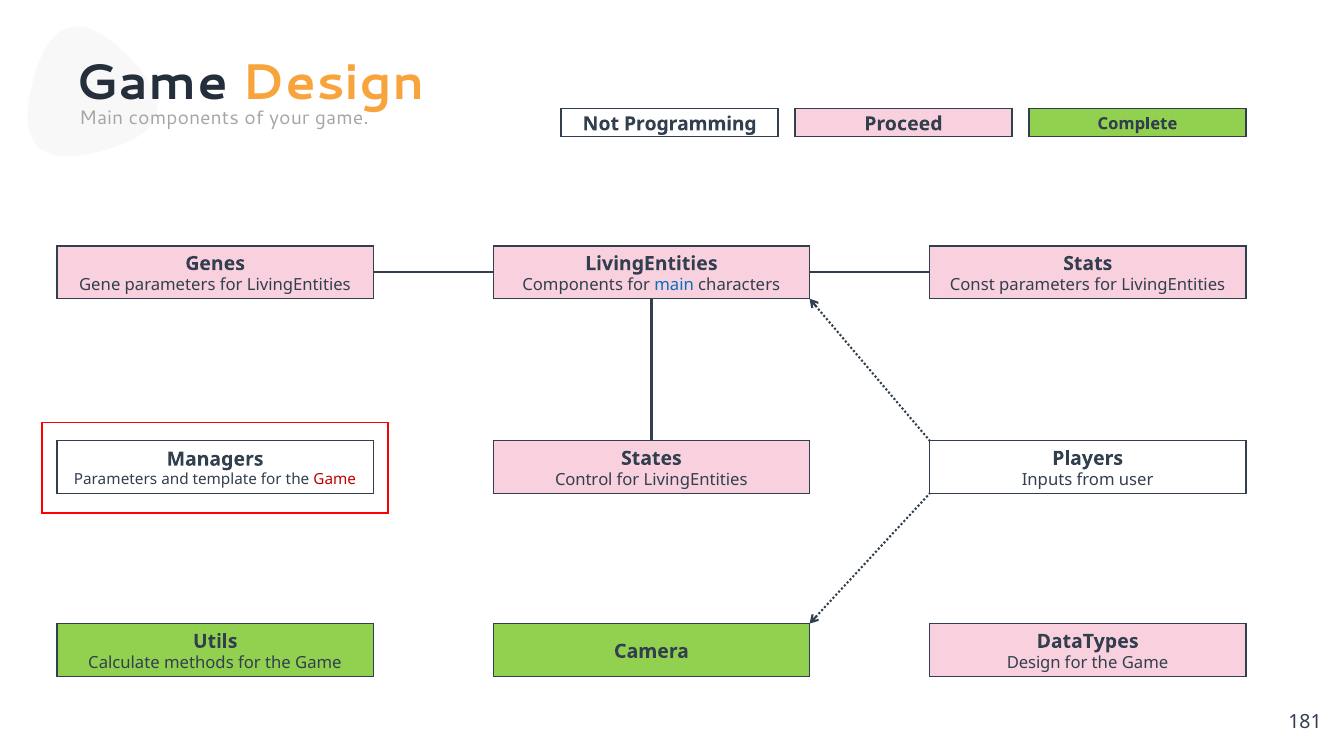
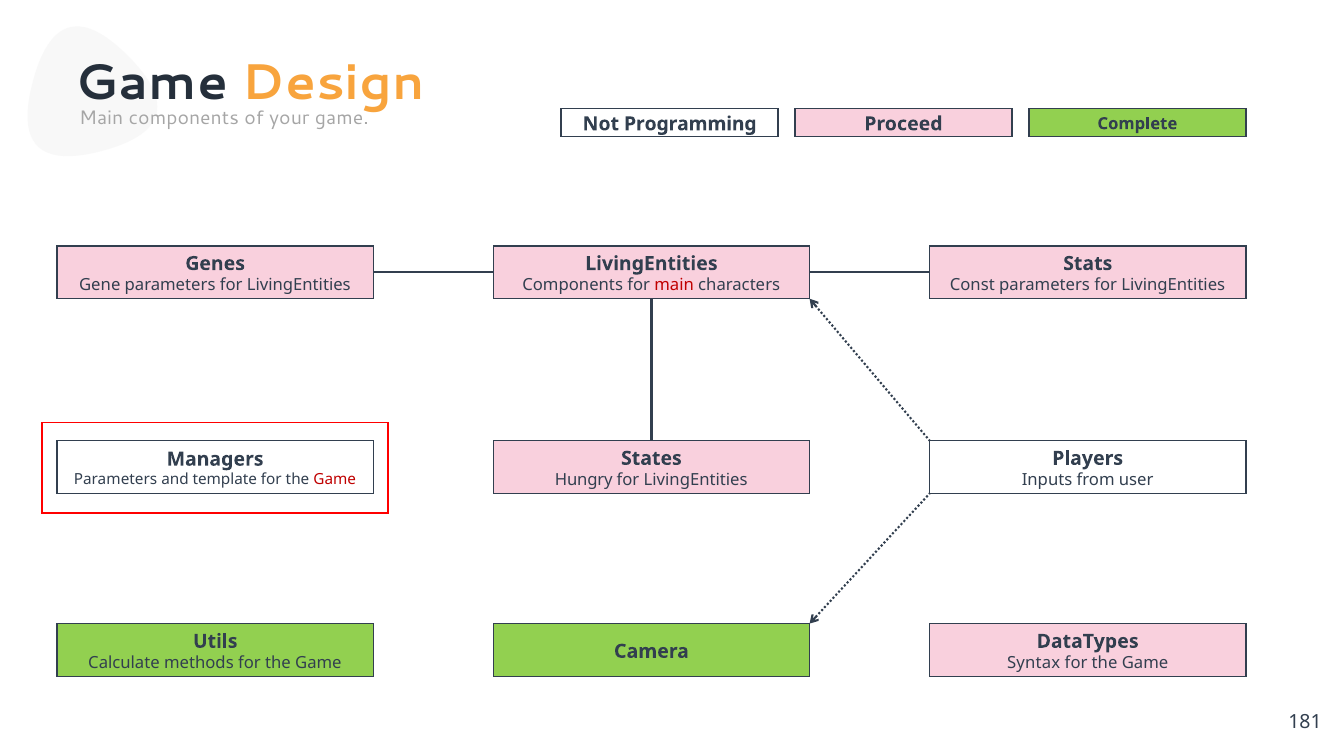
main colour: blue -> red (674, 285)
Control: Control -> Hungry (584, 480)
Design: Design -> Syntax (1034, 663)
